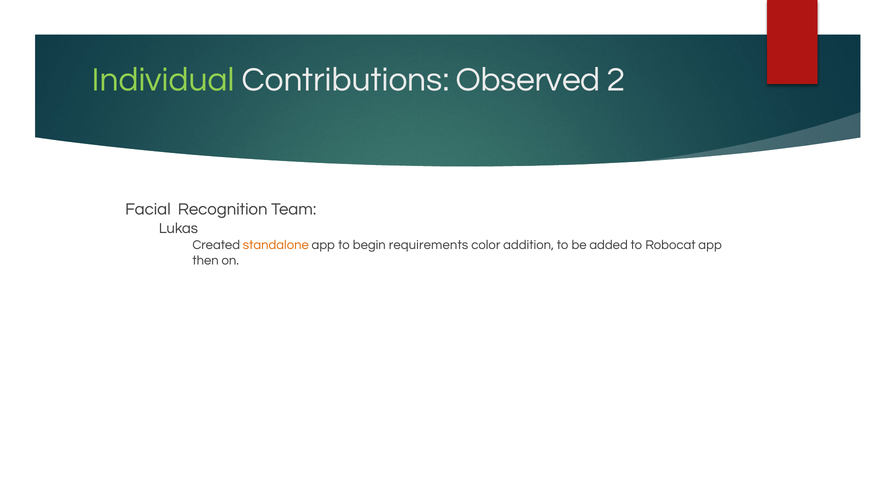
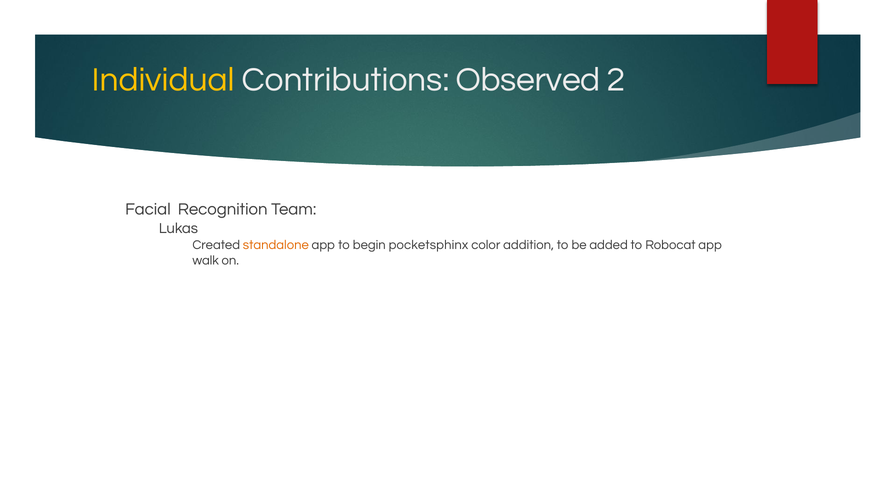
Individual colour: light green -> yellow (163, 80)
requirements: requirements -> pocketsphinx (428, 245)
then: then -> walk (206, 261)
